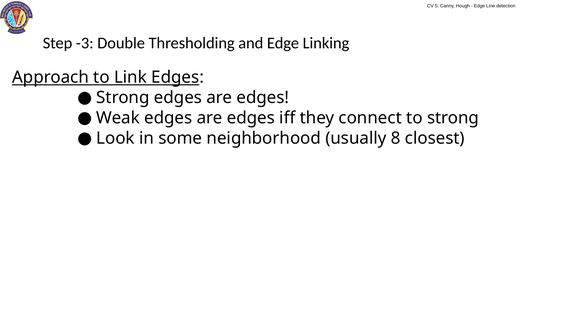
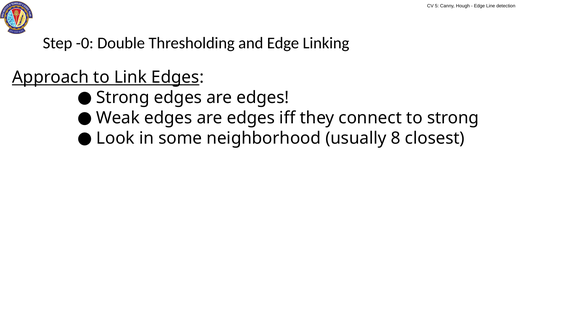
-3: -3 -> -0 (85, 43)
